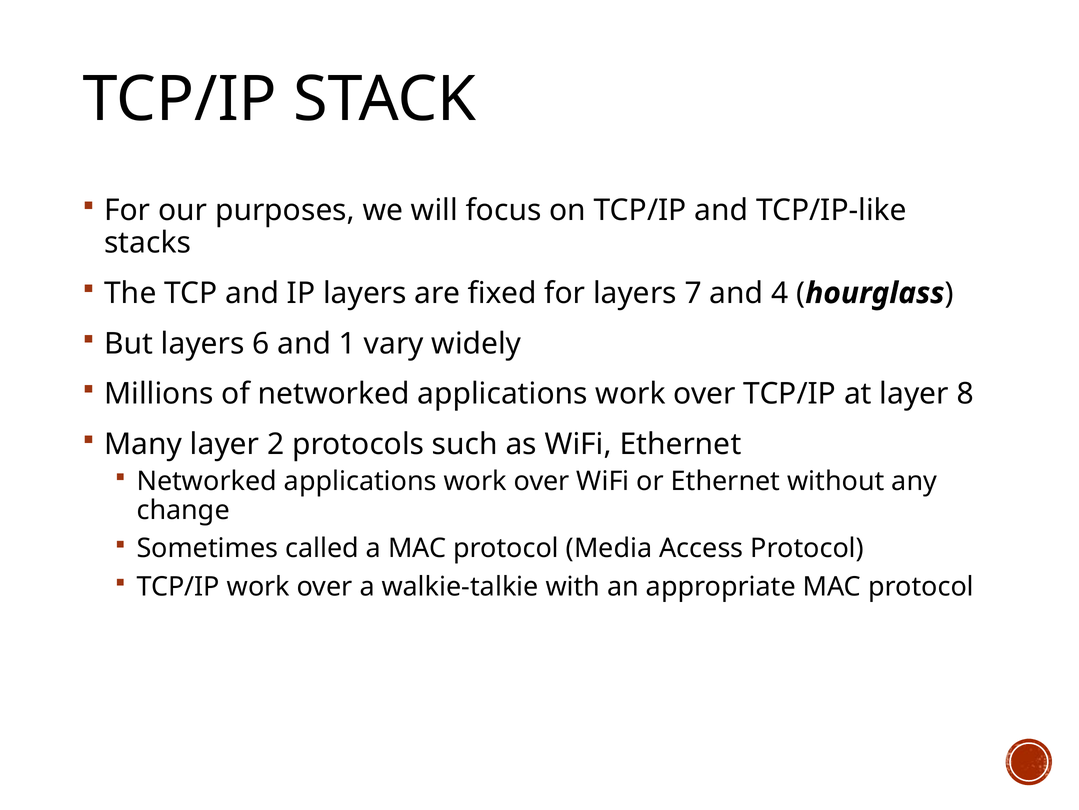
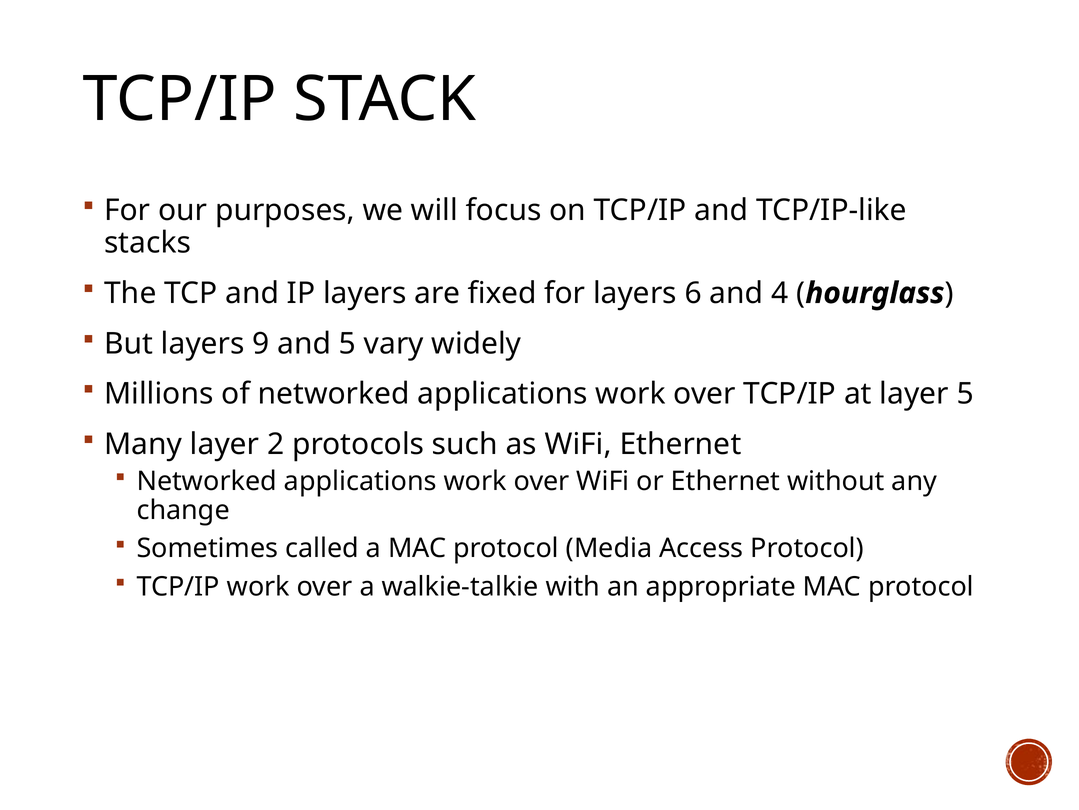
7: 7 -> 6 (693, 293)
6: 6 -> 9 (261, 343)
and 1: 1 -> 5 (347, 343)
layer 8: 8 -> 5 (965, 394)
